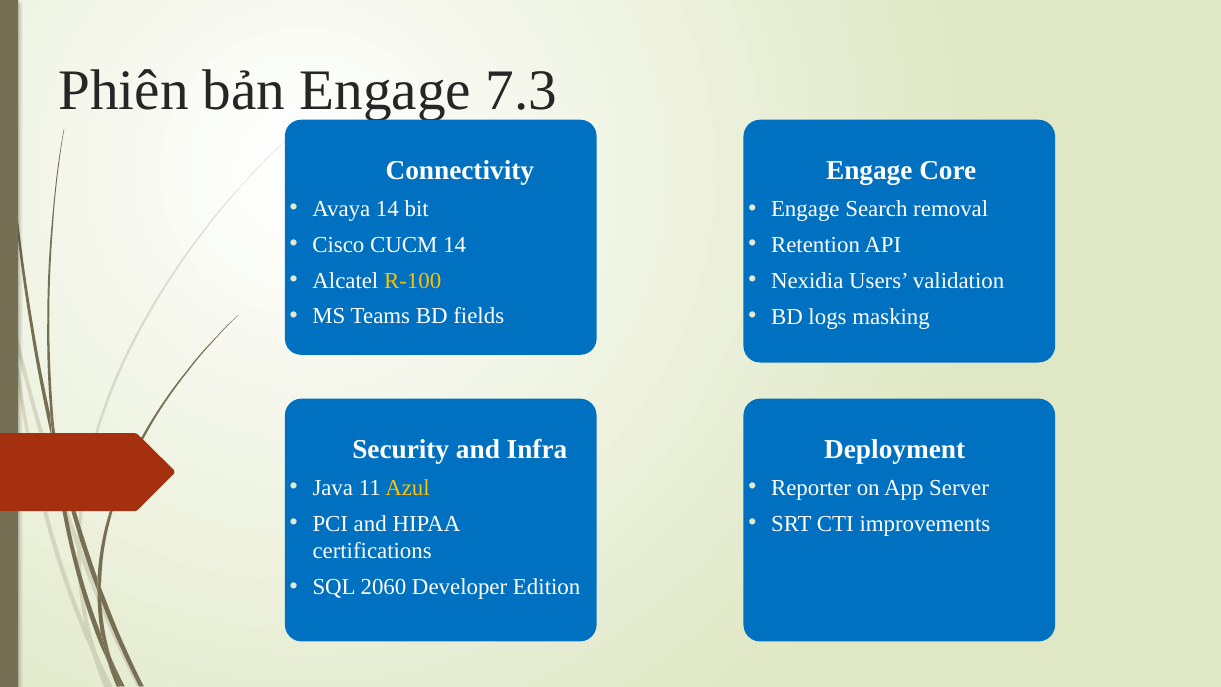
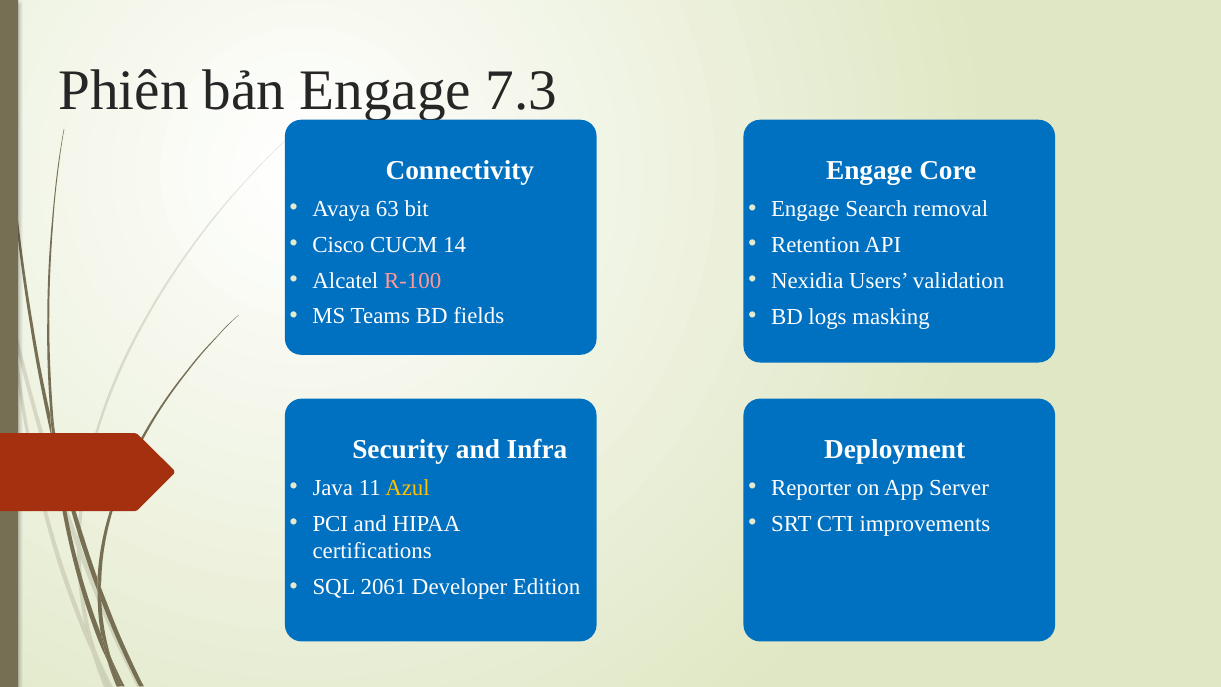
Avaya 14: 14 -> 63 (387, 209)
R-100 colour: yellow -> pink (413, 280)
2060: 2060 -> 2061 (383, 587)
